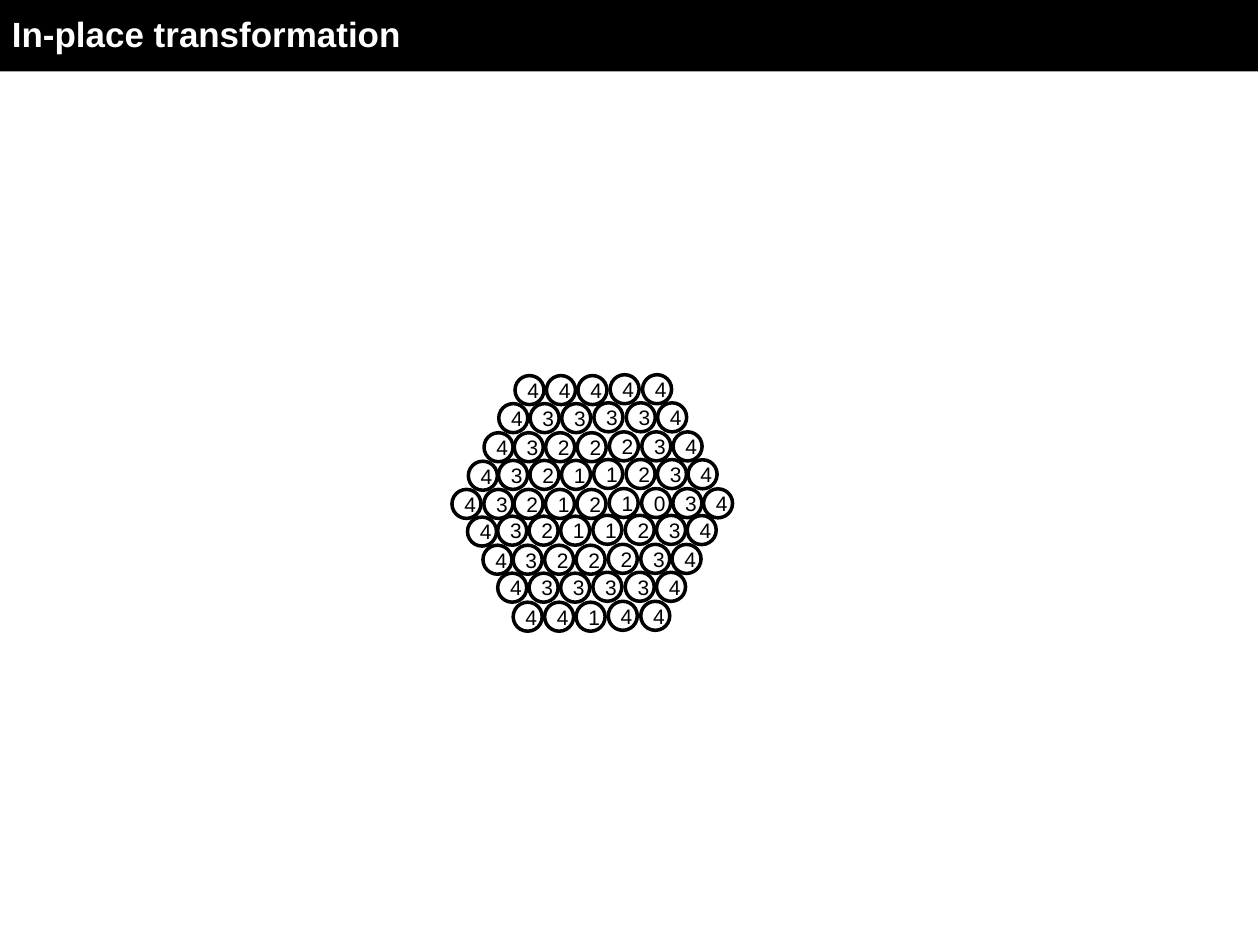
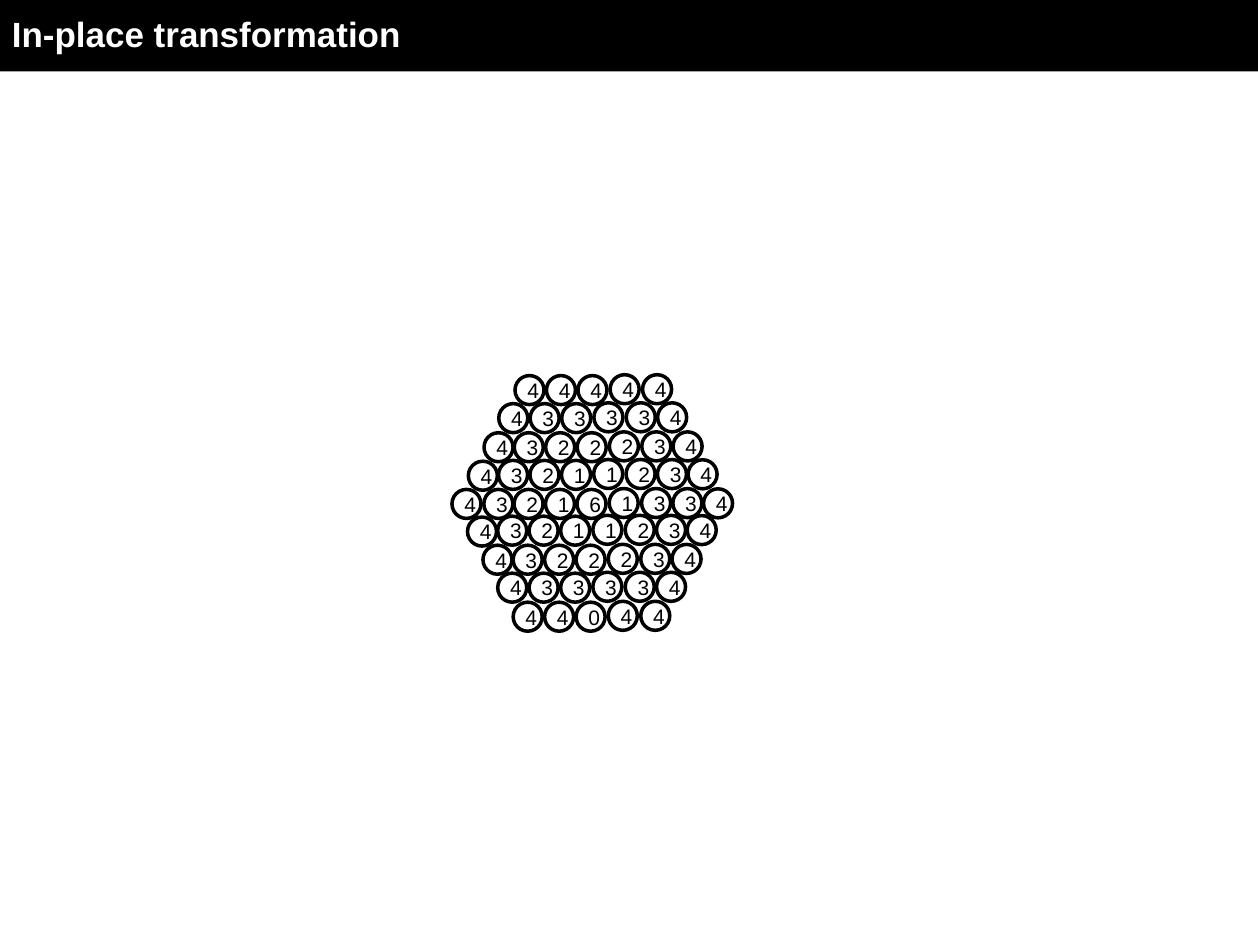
2 1 2: 2 -> 6 (595, 505)
1 0: 0 -> 3 (660, 504)
4 1: 1 -> 0 (594, 618)
